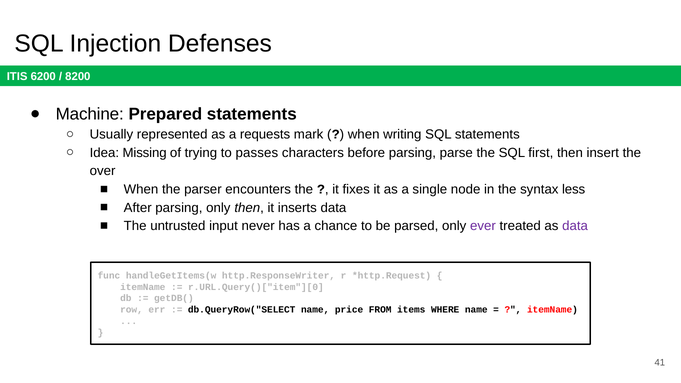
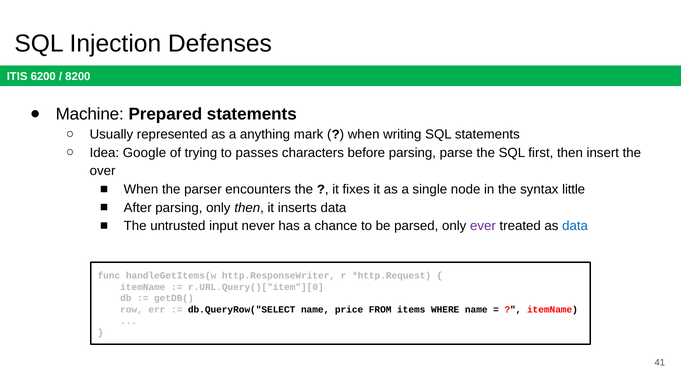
requests: requests -> anything (265, 134)
Missing: Missing -> Google (144, 153)
less: less -> little (574, 189)
data colour: purple -> blue (575, 226)
